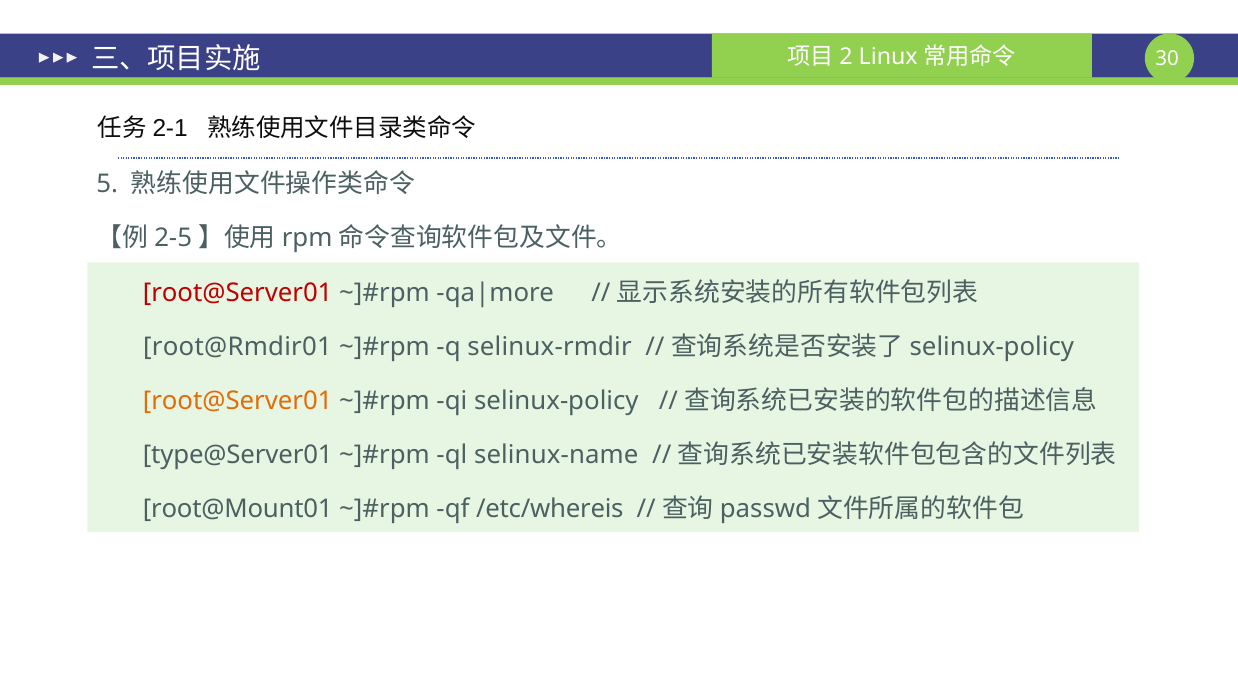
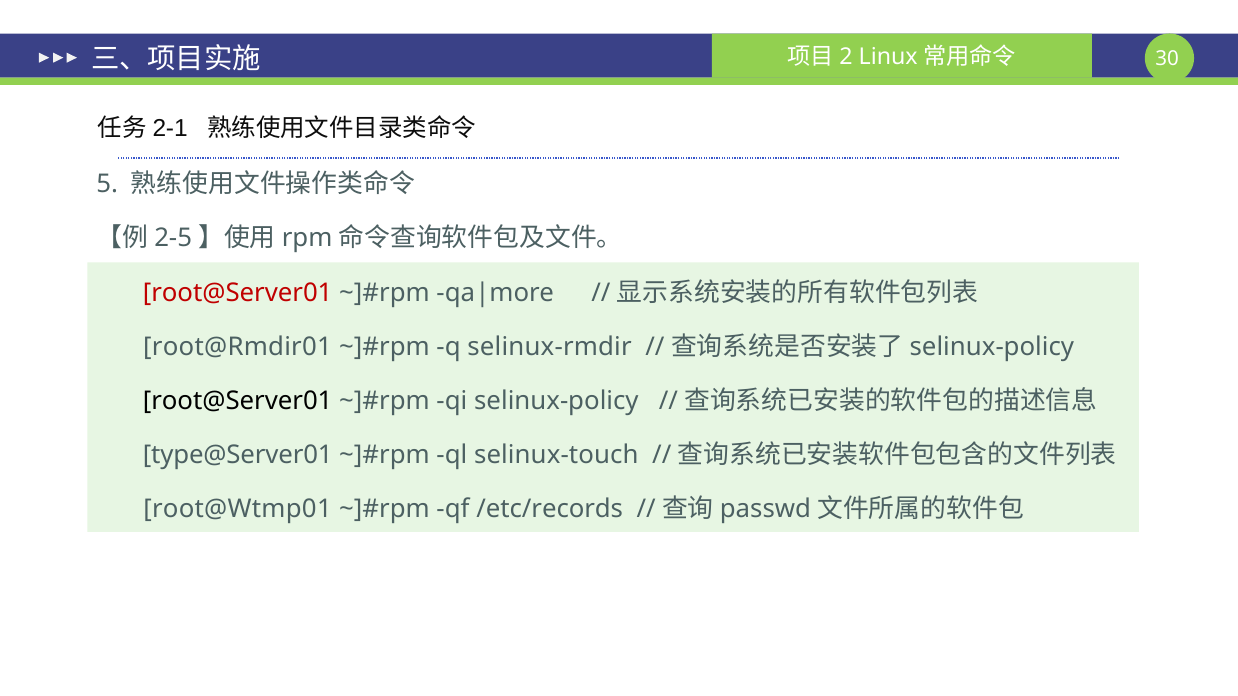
root@Server01 colour: orange -> black (238, 401)
selinux-name: selinux-name -> selinux-touch (556, 455)
root@Mount01: root@Mount01 -> root@Wtmp01 (238, 509)
/etc/whereis: /etc/whereis -> /etc/records (550, 509)
